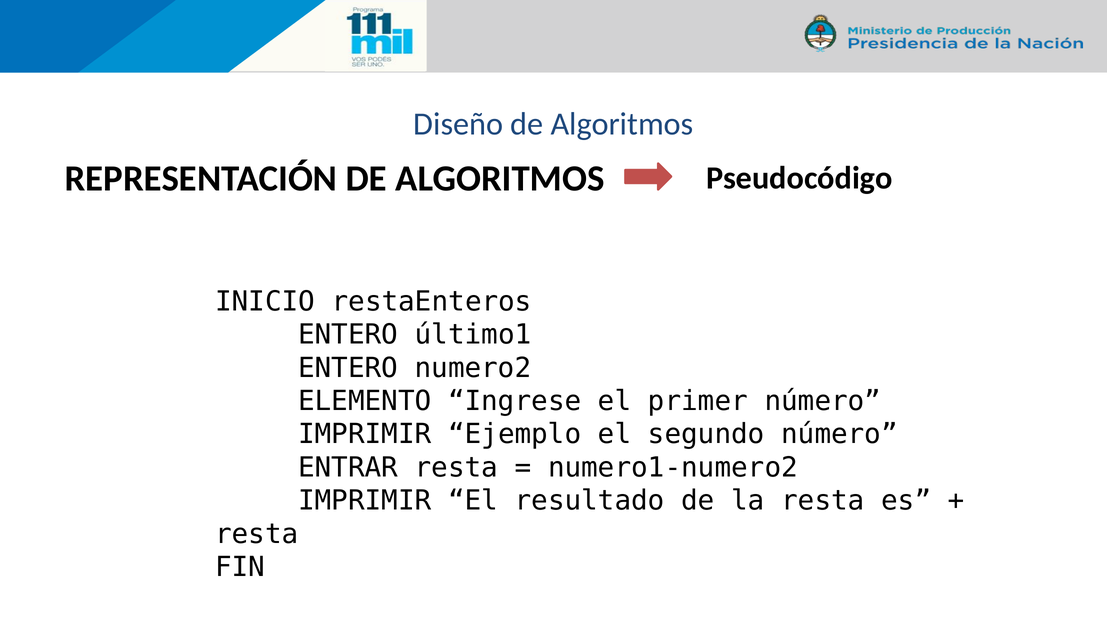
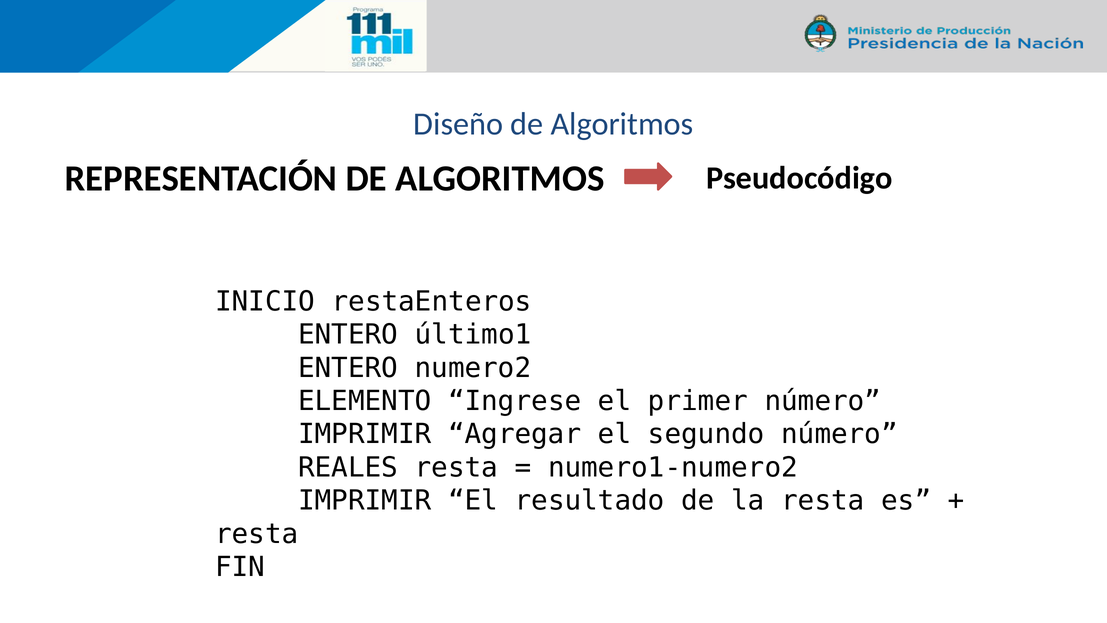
Ejemplo: Ejemplo -> Agregar (515, 434)
ENTRAR: ENTRAR -> REALES (348, 467)
